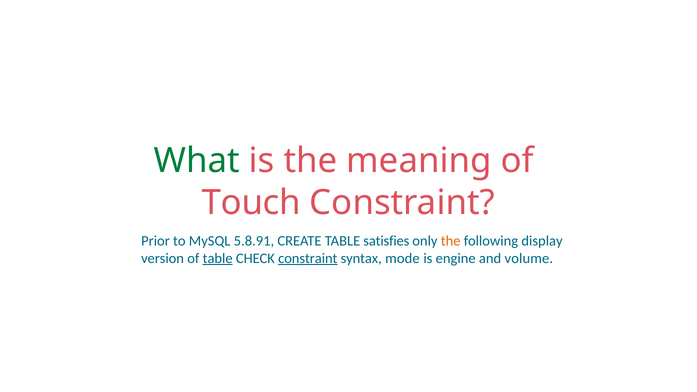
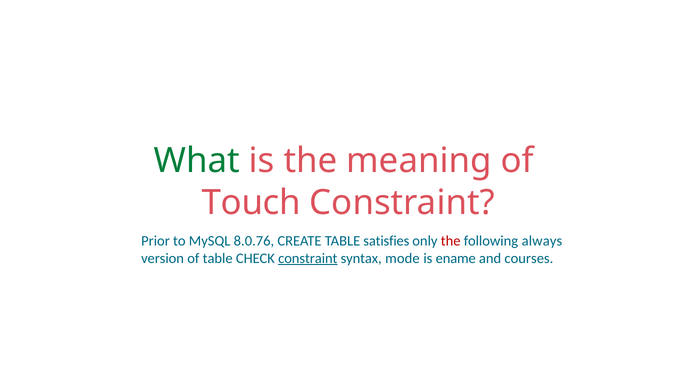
5.8.91: 5.8.91 -> 8.0.76 (254, 241)
the colour: orange -> red (451, 241)
display: display -> always (542, 241)
table underline: present -> none (218, 258)
engine: engine -> ename (456, 258)
volume: volume -> courses (529, 258)
